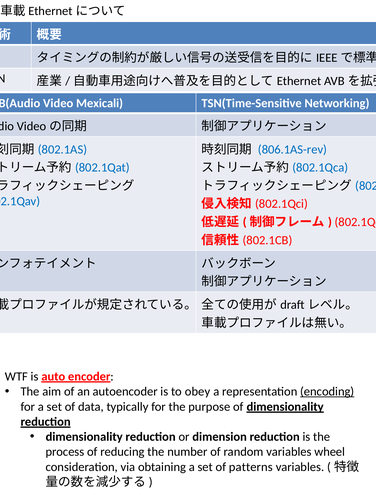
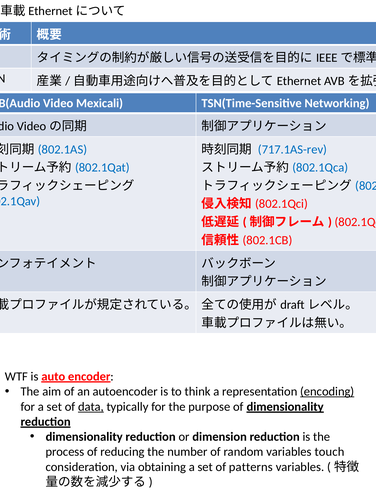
806.1AS-rev: 806.1AS-rev -> 717.1AS-rev (292, 149)
obey: obey -> think (198, 391)
data underline: none -> present (91, 406)
wheel: wheel -> touch (330, 451)
